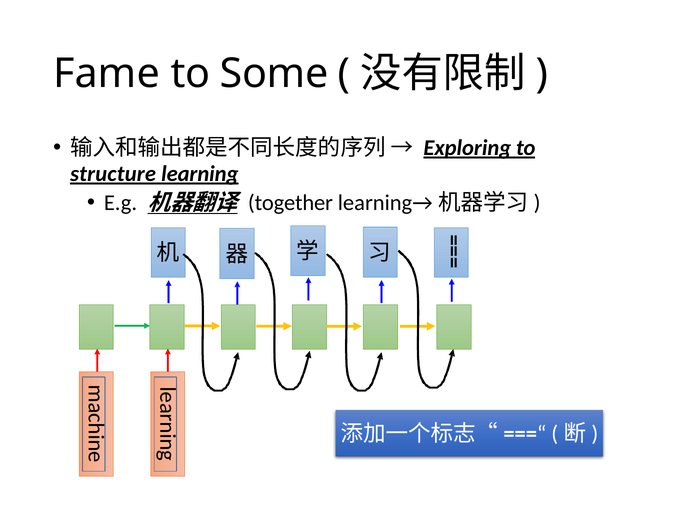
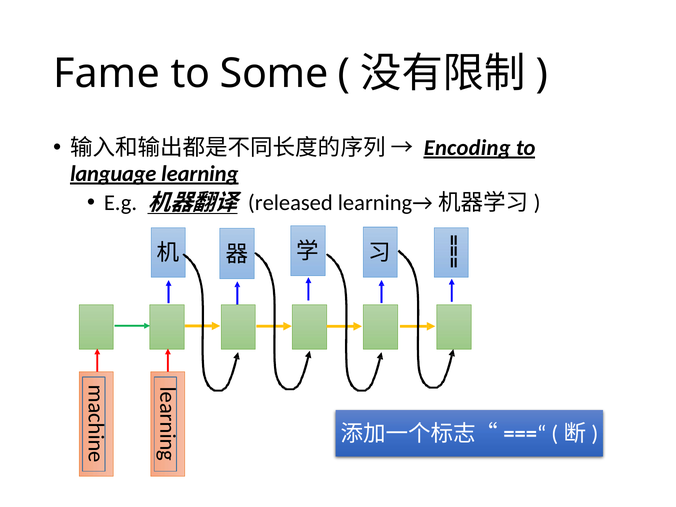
Exploring: Exploring -> Encoding (467, 148)
structure: structure -> language (113, 174)
together: together -> released (290, 203)
